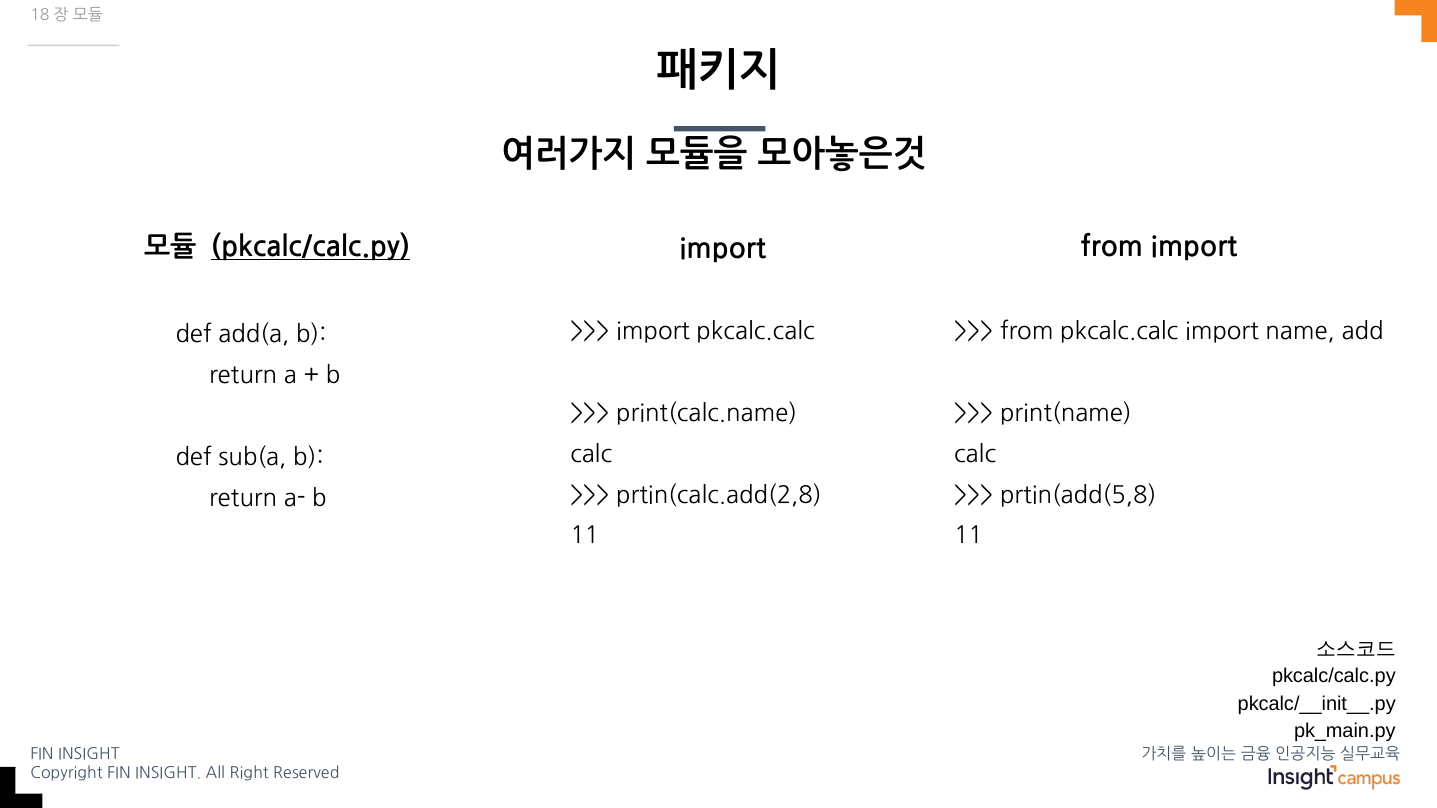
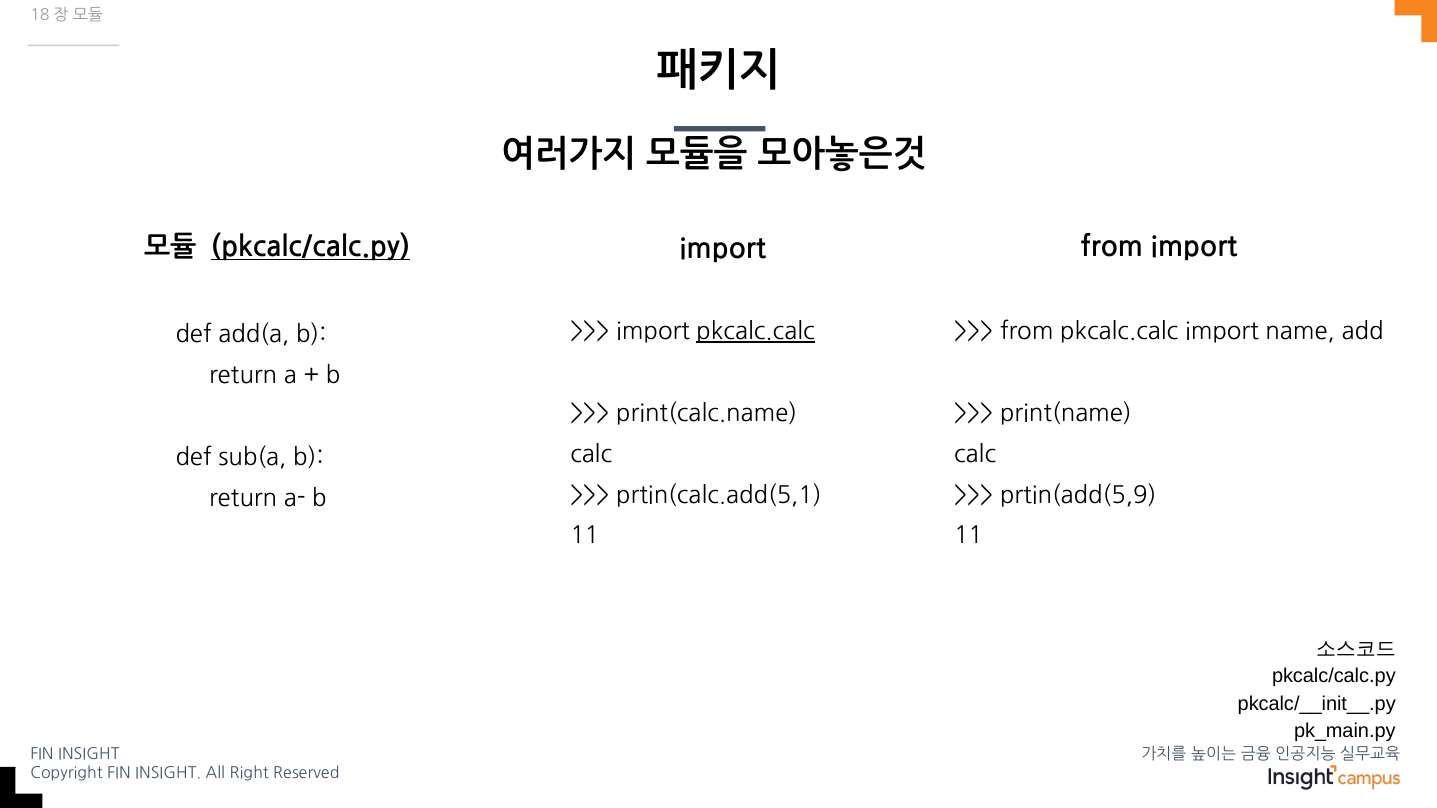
pkcalc.calc underline: none -> present (756, 332)
prtin(calc.add(2,8: prtin(calc.add(2,8 -> prtin(calc.add(5,1 (719, 495)
prtin(add(5,8: prtin(add(5,8 -> prtin(add(5,9 (1078, 495)
